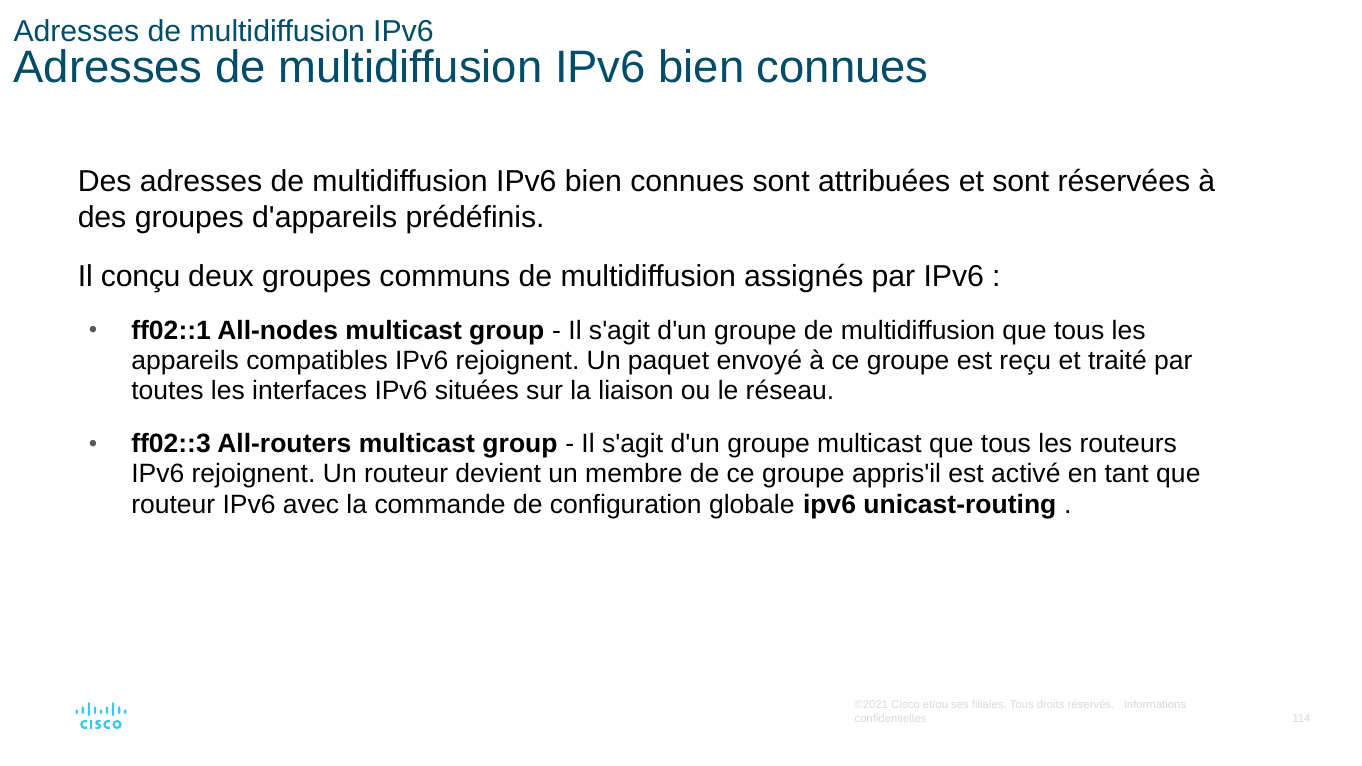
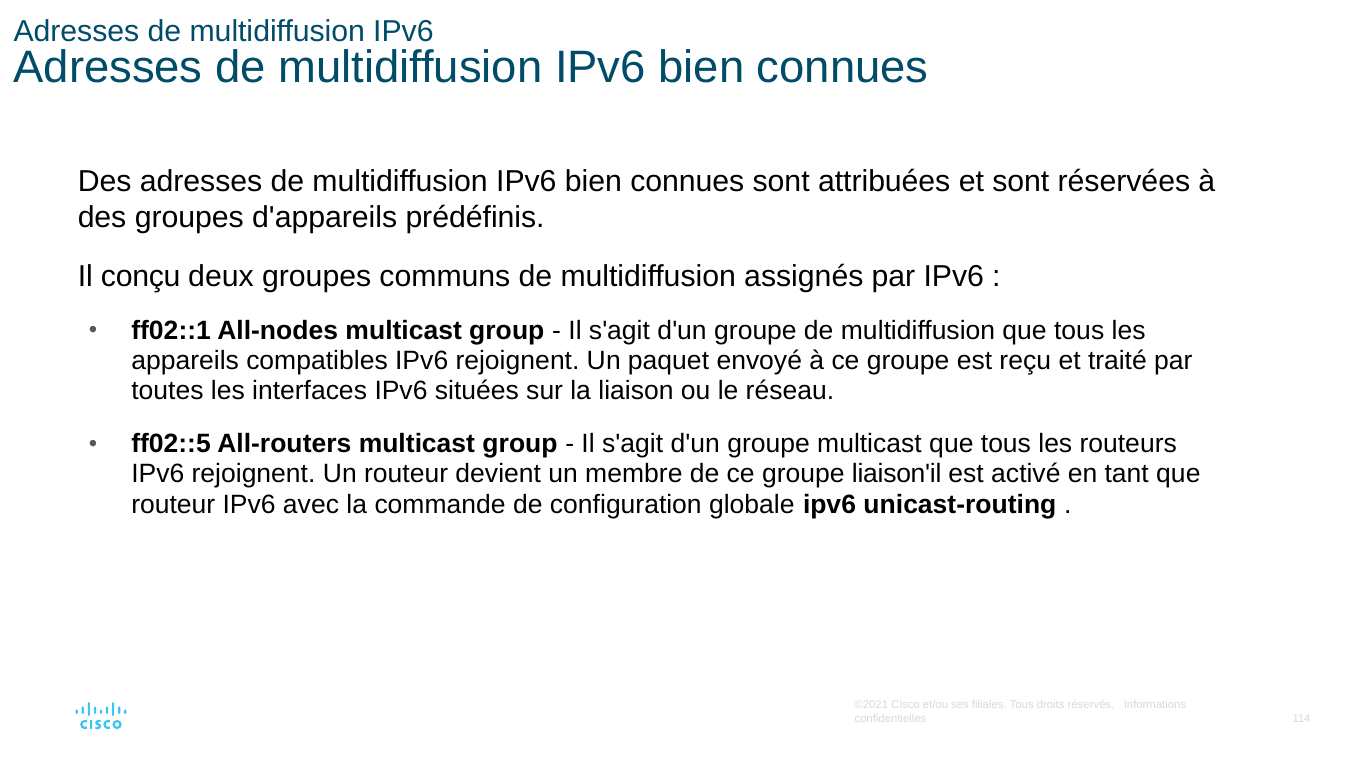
ff02::3: ff02::3 -> ff02::5 (171, 444)
appris'il: appris'il -> liaison'il (897, 474)
